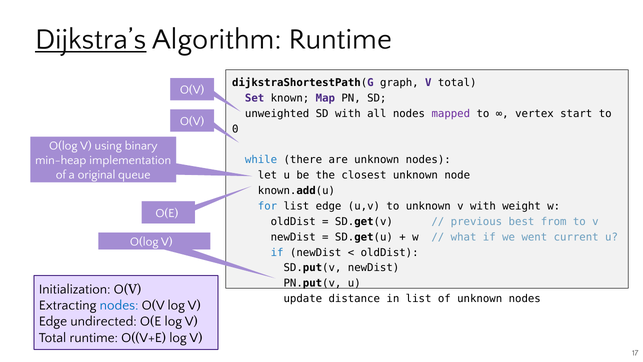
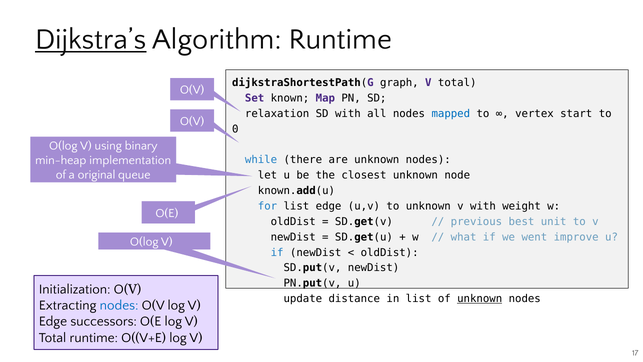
unweighted: unweighted -> relaxation (277, 114)
mapped colour: purple -> blue (451, 114)
from: from -> unit (554, 221)
current: current -> improve (576, 237)
unknown underline: none -> present (480, 299)
undirected: undirected -> successors (104, 321)
